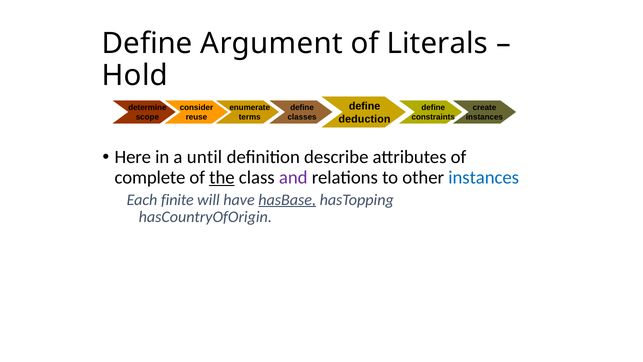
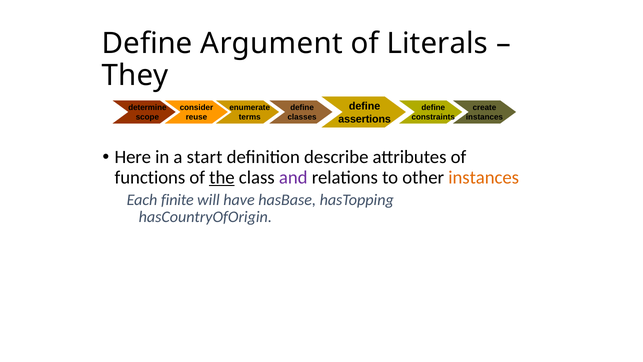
Hold: Hold -> They (135, 76)
deduction: deduction -> assertions (365, 119)
until: until -> start (205, 157)
complete: complete -> functions (150, 177)
instances colour: blue -> orange (484, 177)
hasBase underline: present -> none (287, 200)
